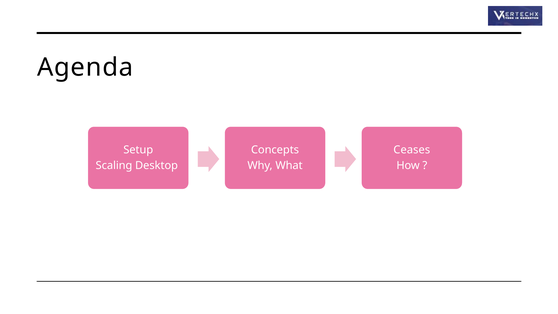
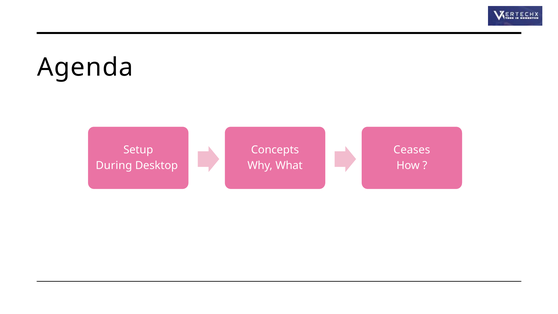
Scaling: Scaling -> During (114, 166)
